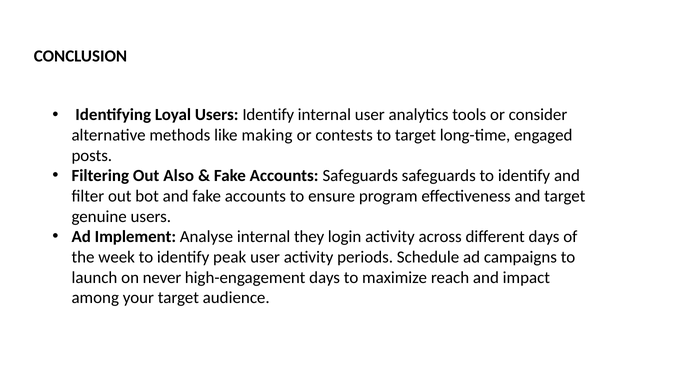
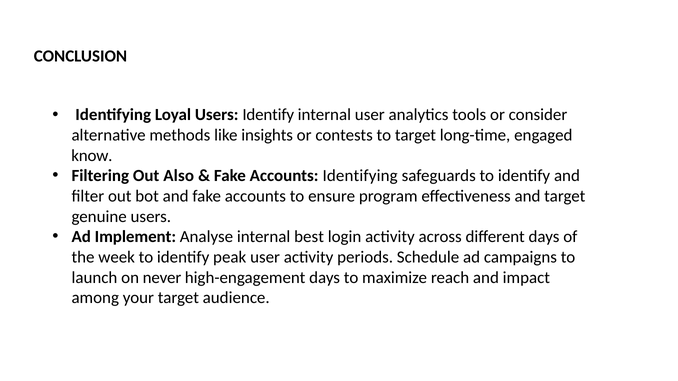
making: making -> insights (267, 135)
posts: posts -> know (92, 156)
Accounts Safeguards: Safeguards -> Identifying (360, 176)
they: they -> best (309, 237)
